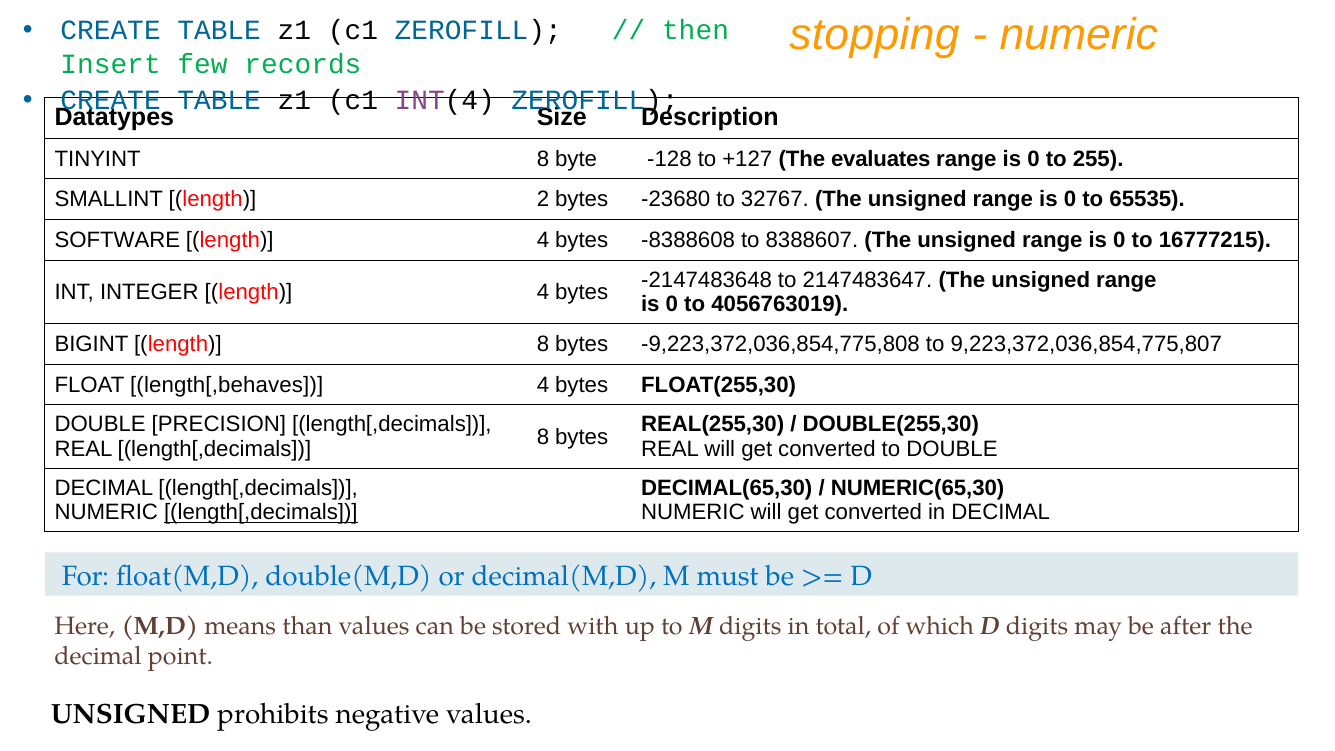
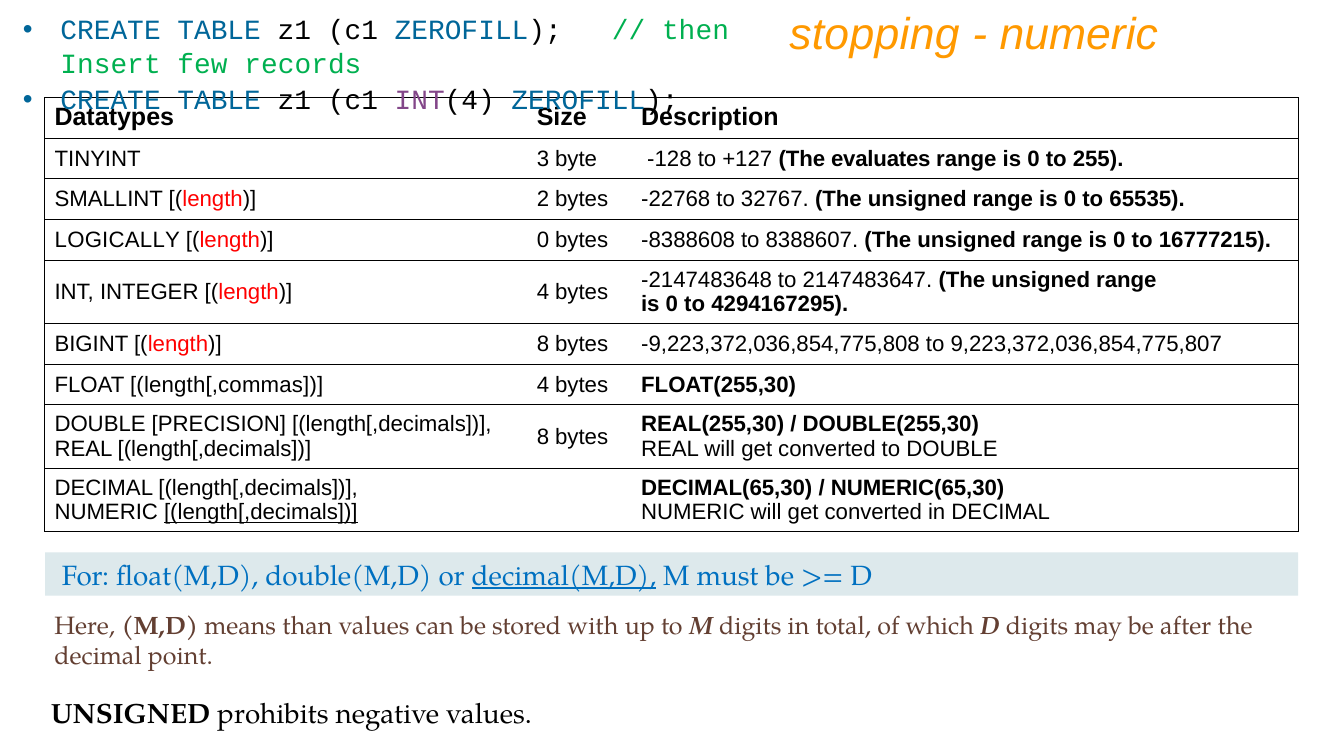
TINYINT 8: 8 -> 3 (543, 159)
-23680: -23680 -> -22768 (676, 200)
SOFTWARE: SOFTWARE -> LOGICALLY (117, 240)
4: 4 -> 0 (543, 240)
4056763019: 4056763019 -> 4294167295 (780, 305)
length[,behaves: length[,behaves -> length[,commas (227, 385)
decimal(M,D underline: none -> present (564, 576)
